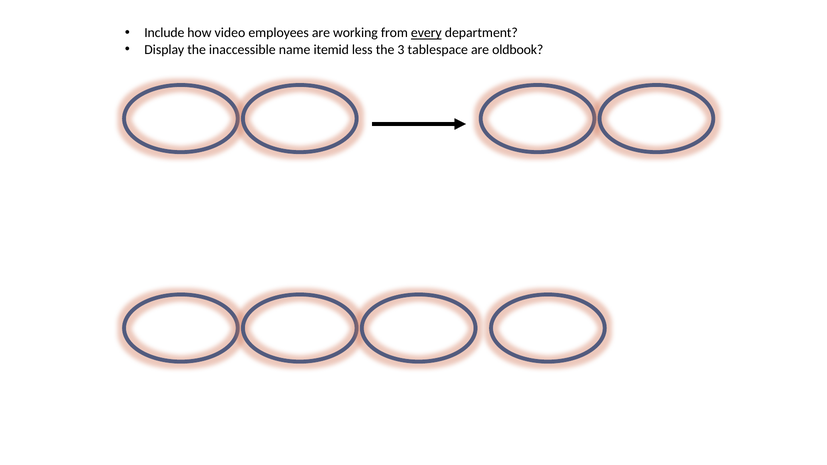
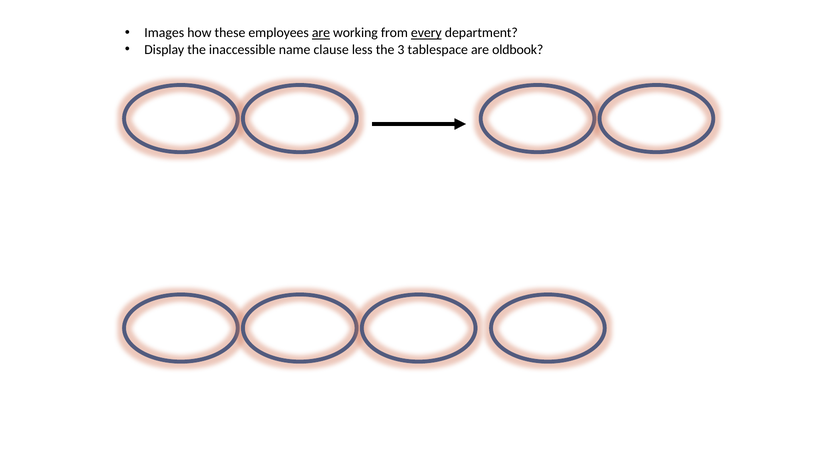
Include: Include -> Images (164, 33)
video: video -> these (230, 33)
are underline: none -> present (321, 33)
itemid: itemid -> clause (331, 49)
